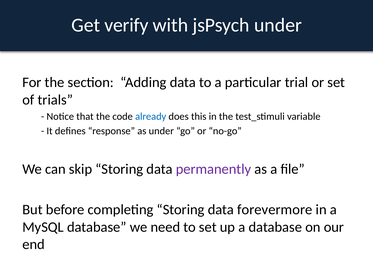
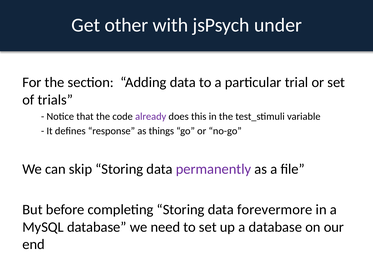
verify: verify -> other (126, 25)
already colour: blue -> purple (151, 117)
as under: under -> things (161, 131)
